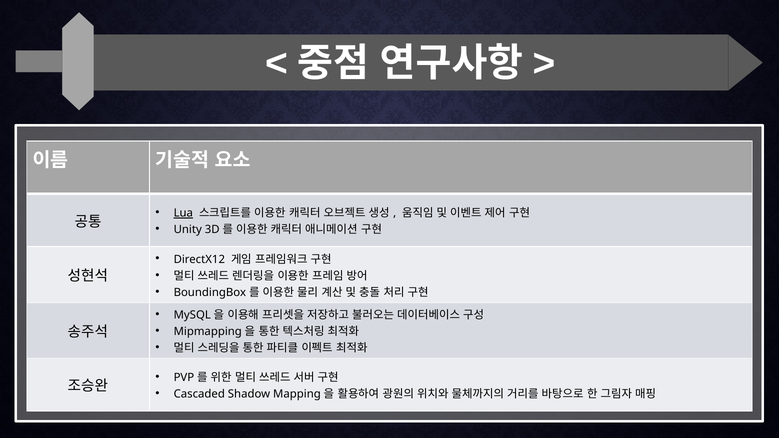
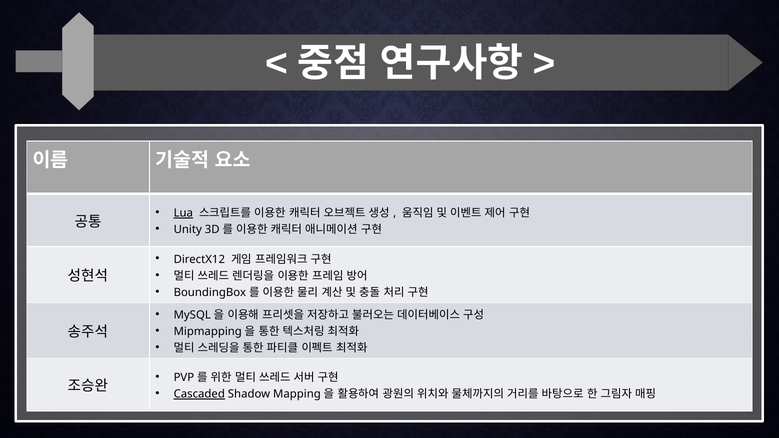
Cascaded underline: none -> present (199, 394)
